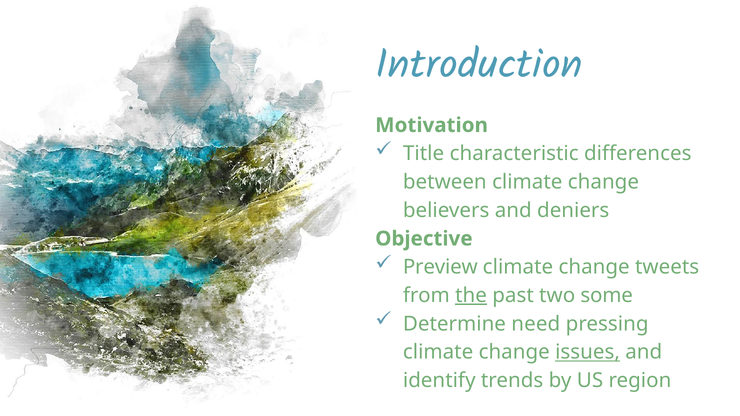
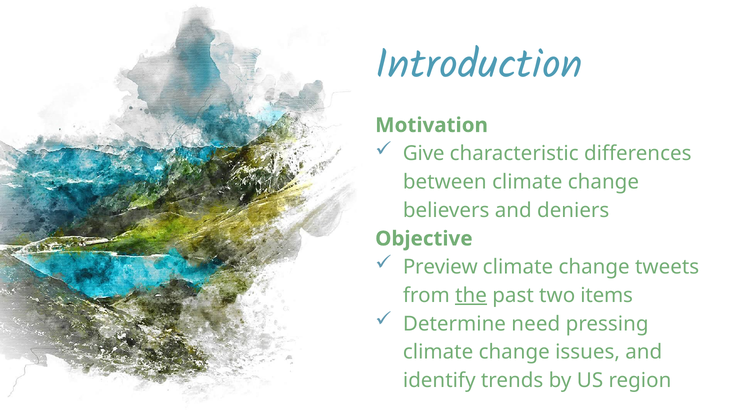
Title: Title -> Give (424, 154)
some: some -> items (607, 296)
issues underline: present -> none (588, 352)
